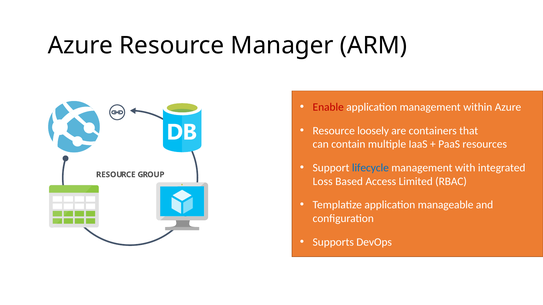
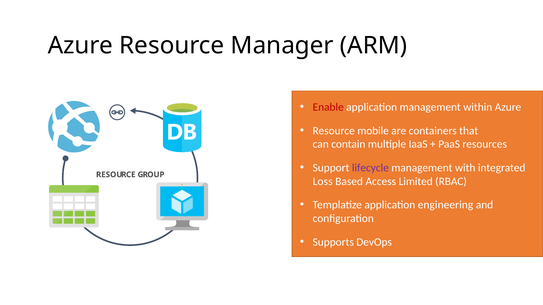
loosely: loosely -> mobile (373, 131)
lifecycle colour: blue -> purple (370, 168)
manageable: manageable -> engineering (446, 205)
